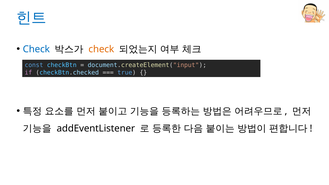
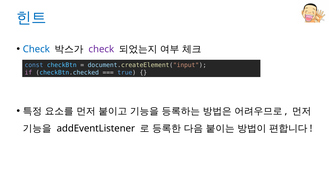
check colour: orange -> purple (101, 49)
